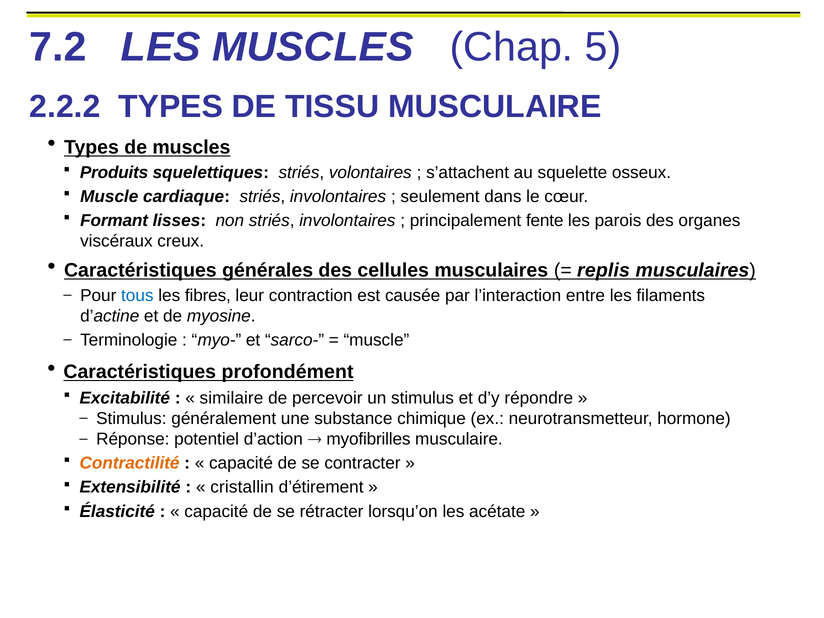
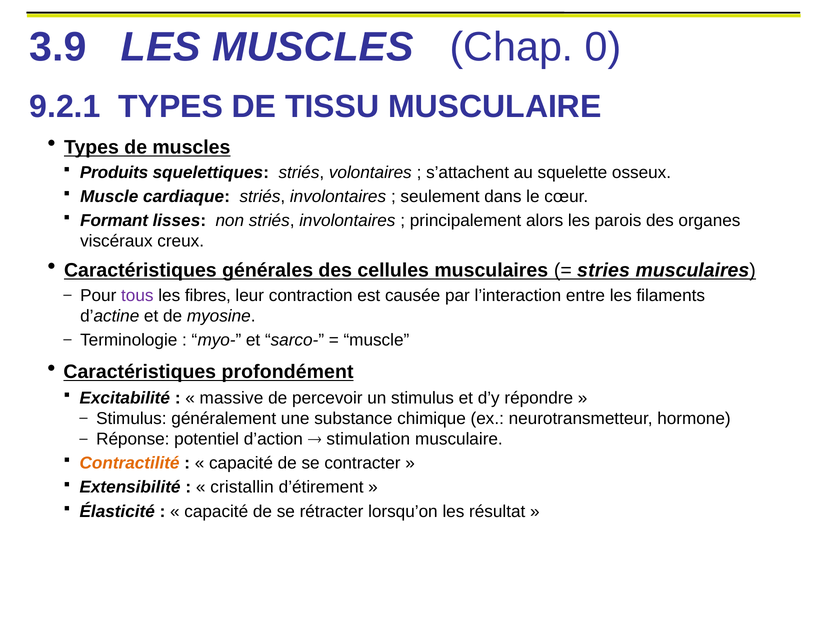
7.2: 7.2 -> 3.9 (58, 47)
5: 5 -> 0 (603, 47)
2.2.2: 2.2.2 -> 9.2.1 (65, 107)
fente: fente -> alors (545, 221)
replis: replis -> stries (604, 270)
tous colour: blue -> purple (137, 295)
similaire: similaire -> massive (231, 398)
myofibrilles: myofibrilles -> stimulation (368, 439)
acétate: acétate -> résultat (497, 511)
